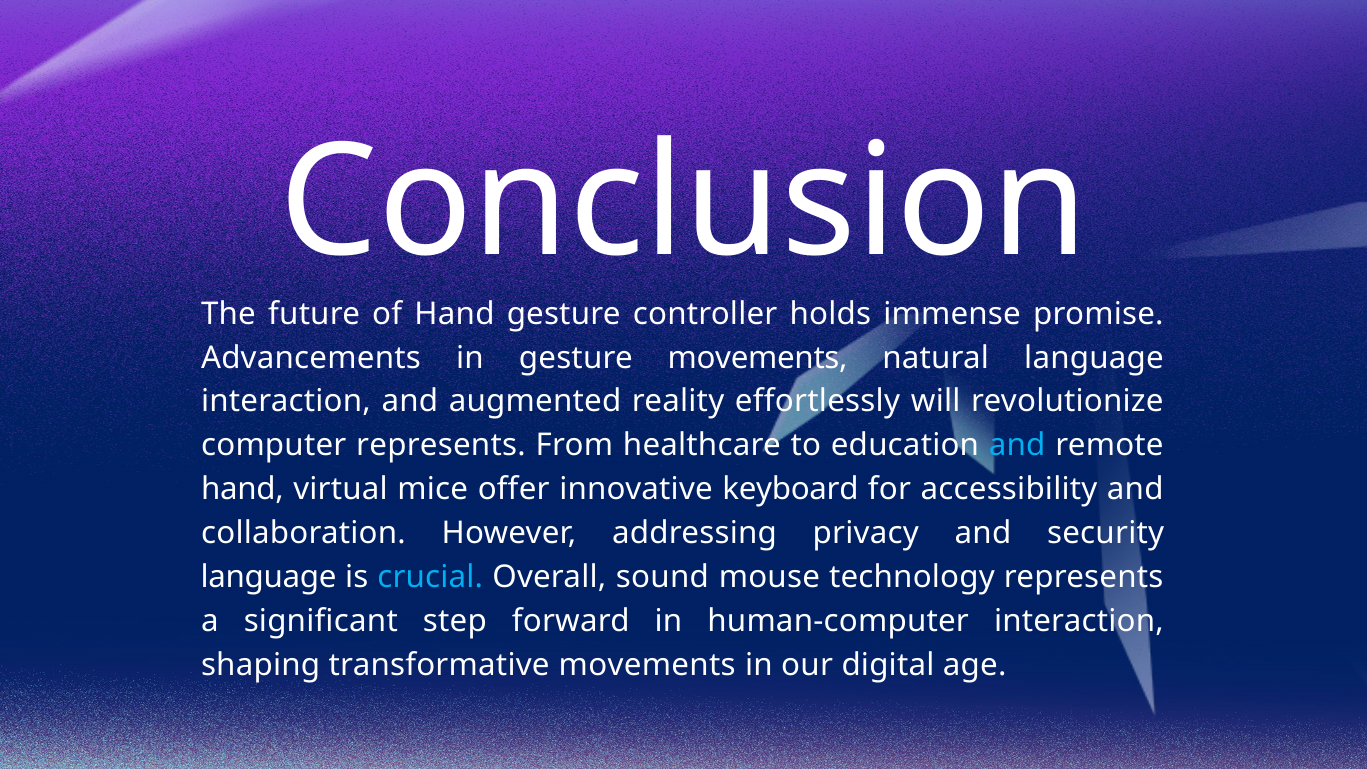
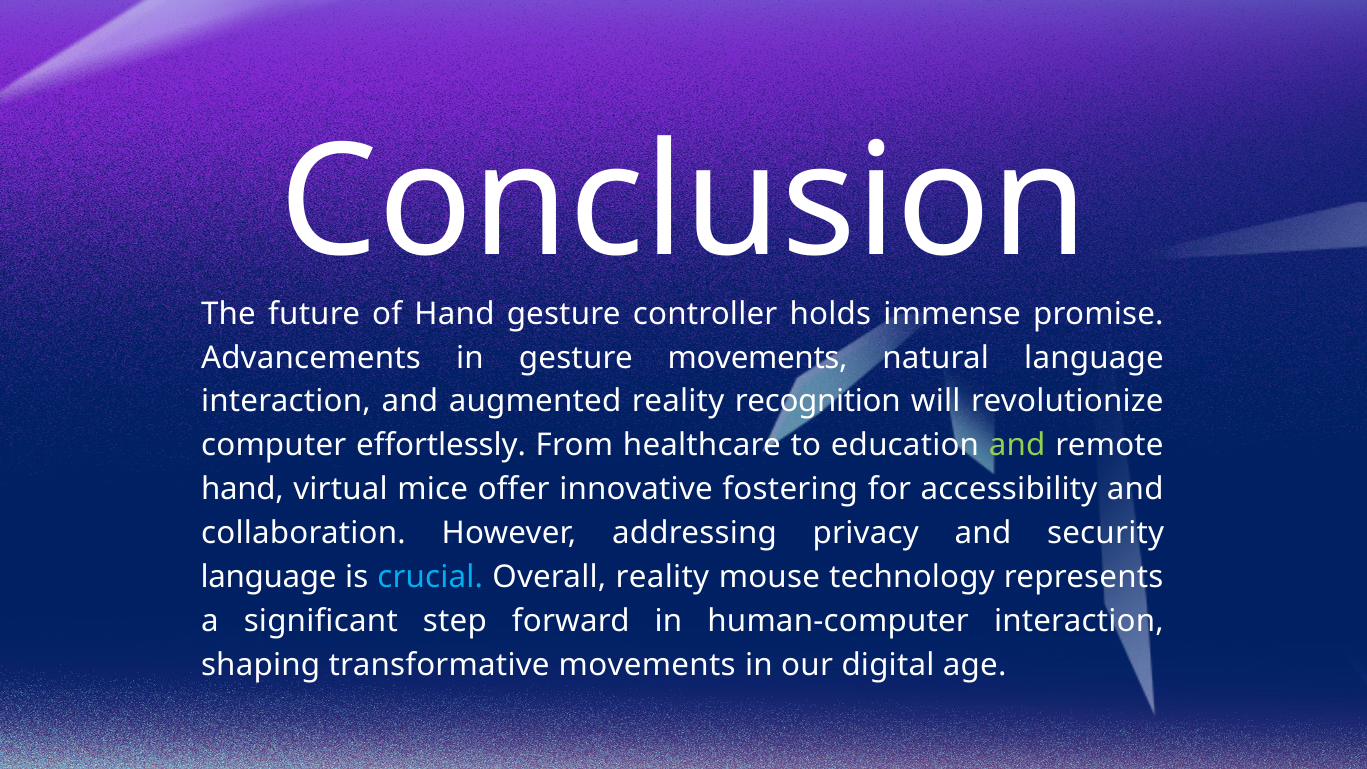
effortlessly: effortlessly -> recognition (818, 402)
computer represents: represents -> effortlessly (441, 445)
and colour: light blue -> light green (1017, 445)
keyboard: keyboard -> fostering (790, 489)
Overall sound: sound -> reality (662, 577)
